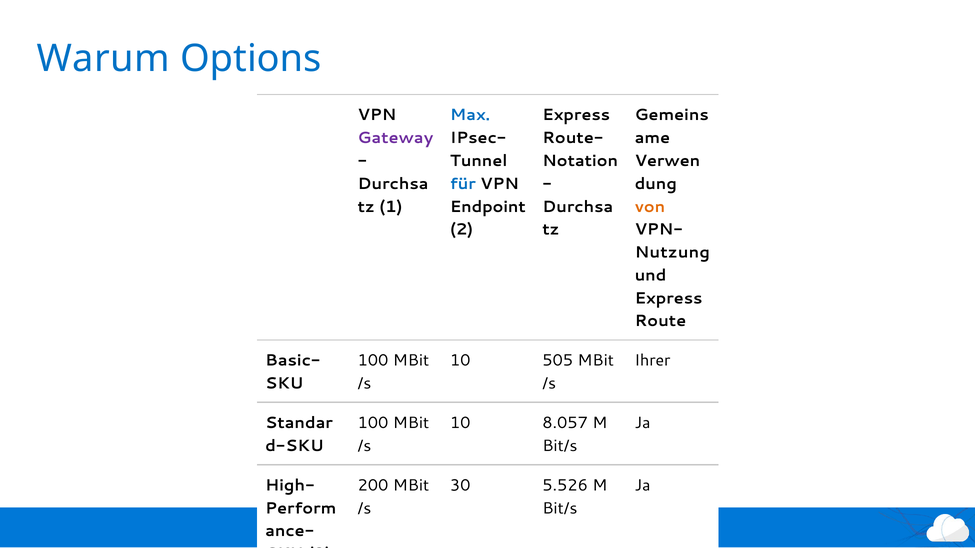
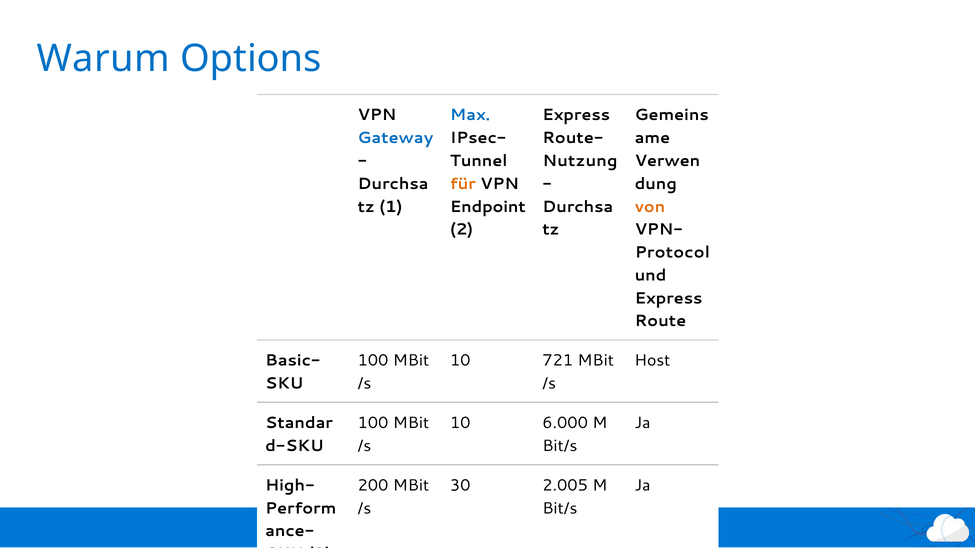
Gateway colour: purple -> blue (395, 138)
Notation: Notation -> Nutzung (580, 161)
für colour: blue -> orange (463, 184)
Nutzung: Nutzung -> Protocol (672, 253)
505: 505 -> 721 (558, 361)
Ihrer: Ihrer -> Host (652, 361)
8.057: 8.057 -> 6.000 (565, 423)
5.526: 5.526 -> 2.005 (565, 486)
